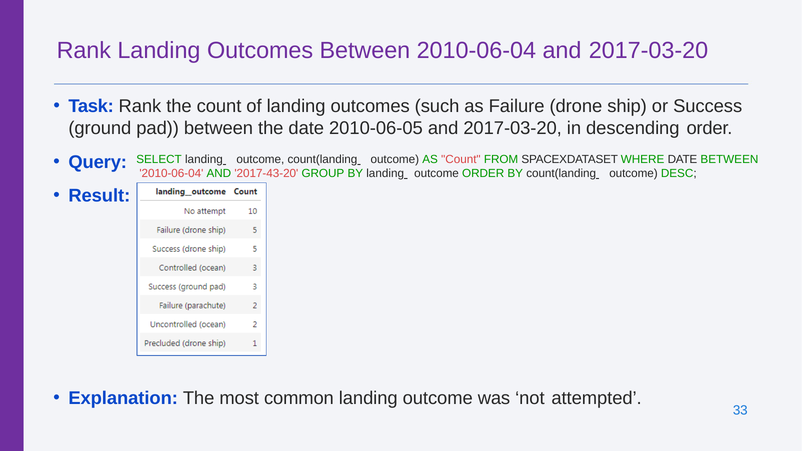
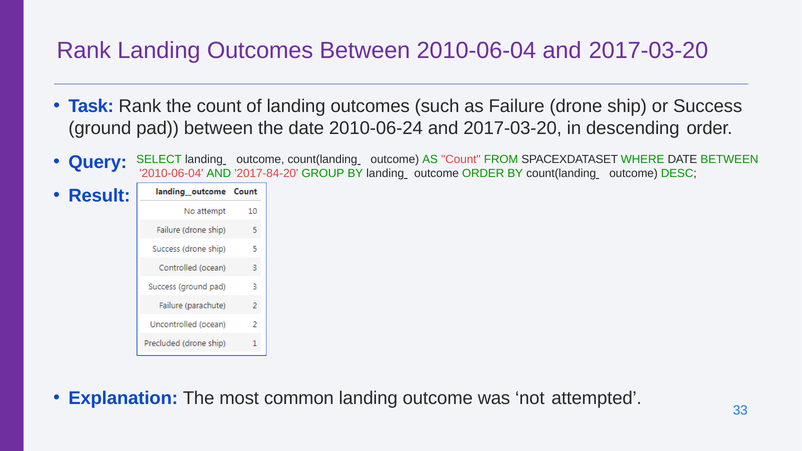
2010-06-05: 2010-06-05 -> 2010-06-24 (376, 128)
2017-43-20: 2017-43-20 -> 2017-84-20 (266, 173)
